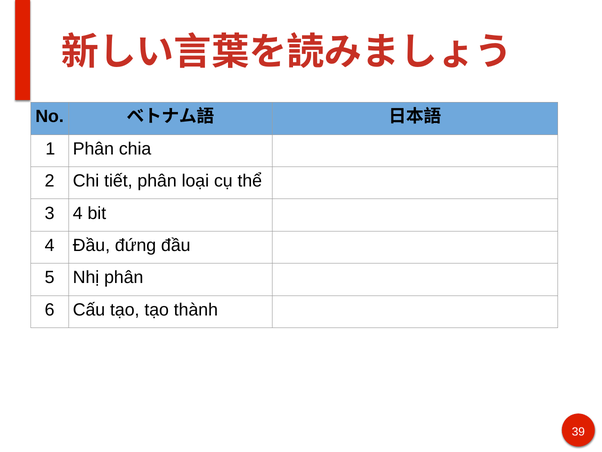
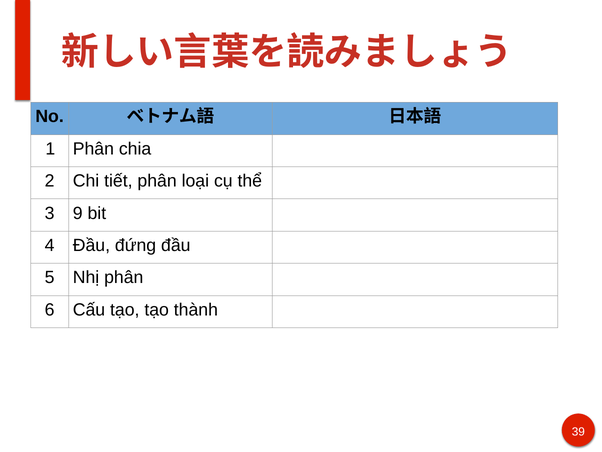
3 4: 4 -> 9 (78, 213)
